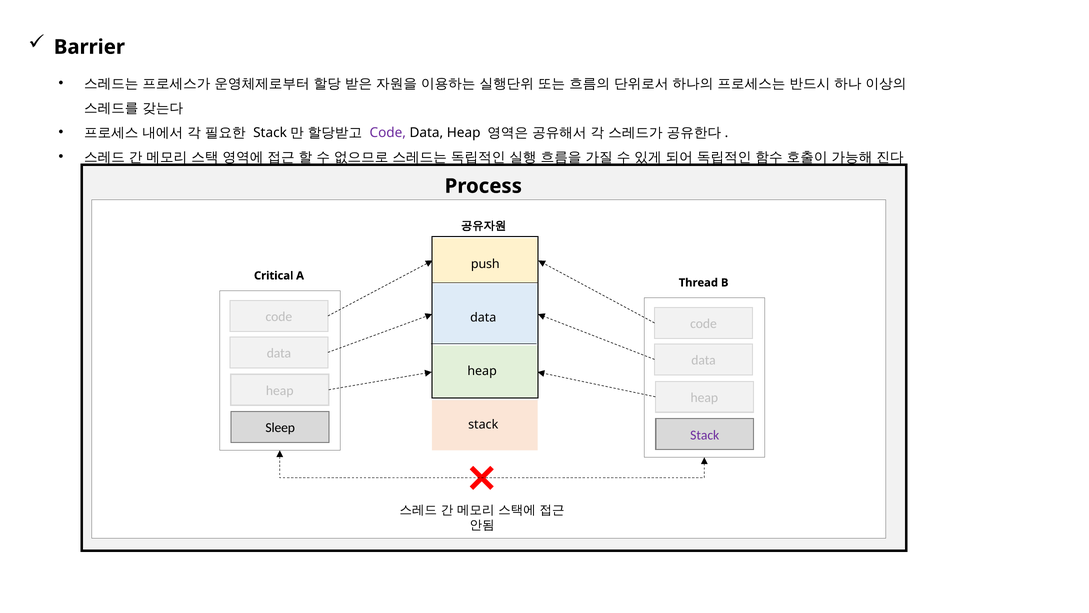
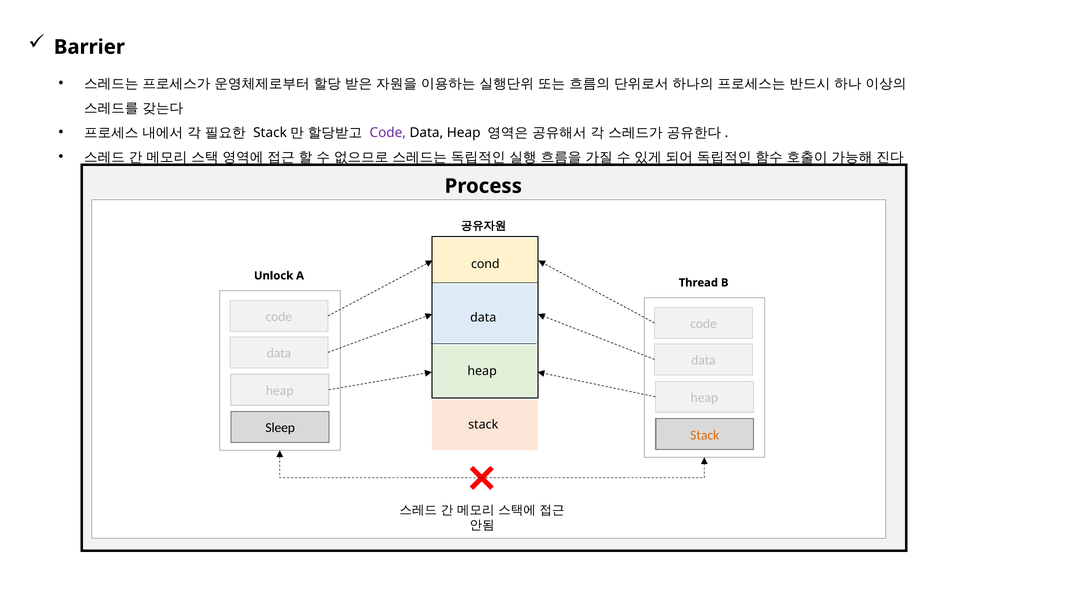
push: push -> cond (485, 264)
Critical: Critical -> Unlock (274, 275)
Stack colour: purple -> orange (705, 435)
